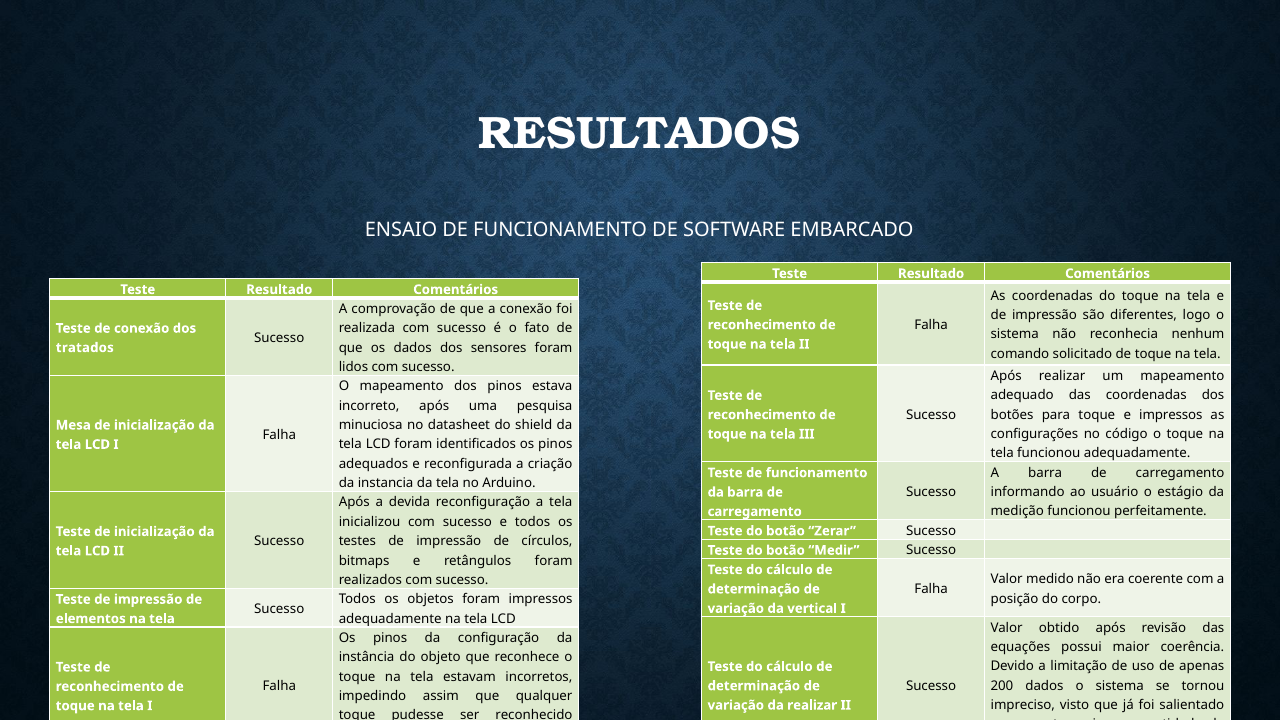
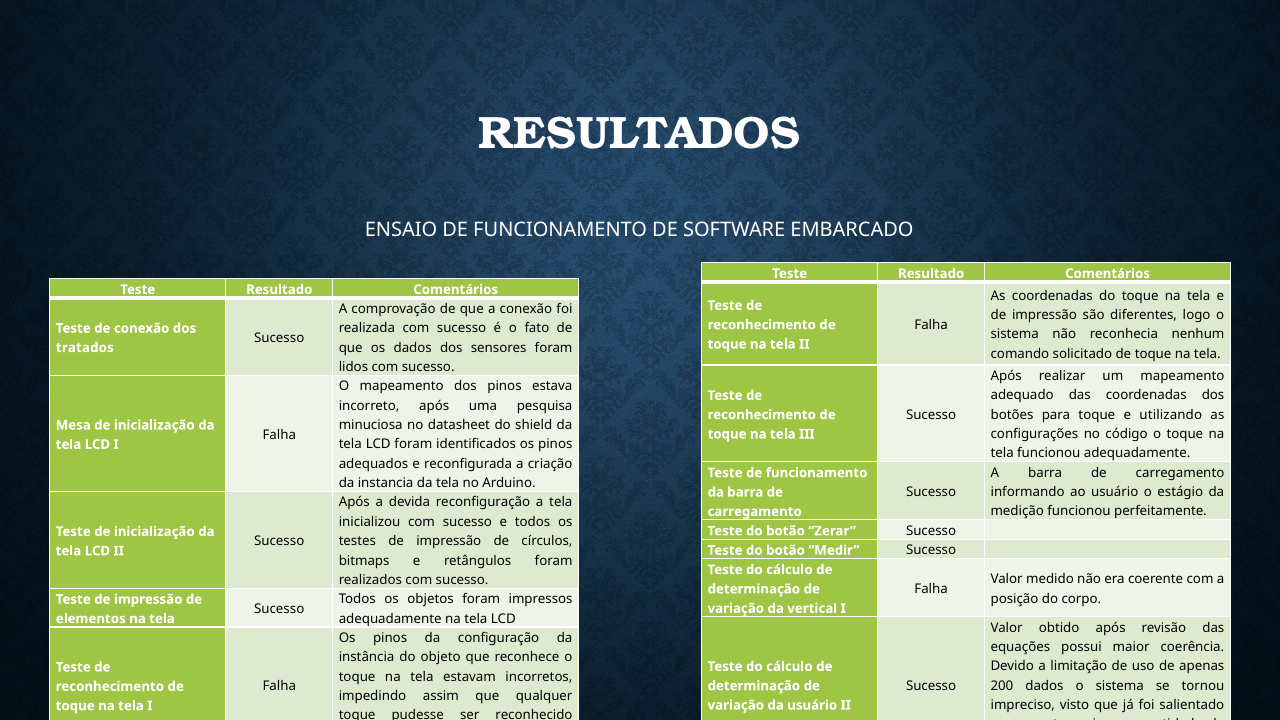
e impressos: impressos -> utilizando (1171, 415)
da realizar: realizar -> usuário (812, 705)
